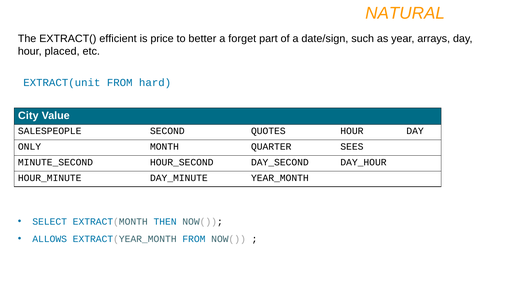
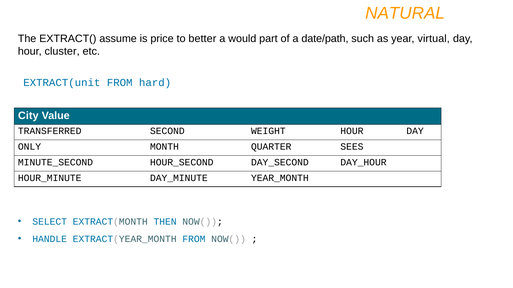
efficient: efficient -> assume (118, 39)
forget: forget -> would (242, 39)
date/sign: date/sign -> date/path (325, 39)
arrays: arrays -> virtual (434, 39)
placed: placed -> cluster (62, 51)
SALESPEOPLE: SALESPEOPLE -> TRANSFERRED (50, 131)
QUOTES: QUOTES -> WEIGHT (268, 131)
ALLOWS: ALLOWS -> HANDLE (50, 239)
